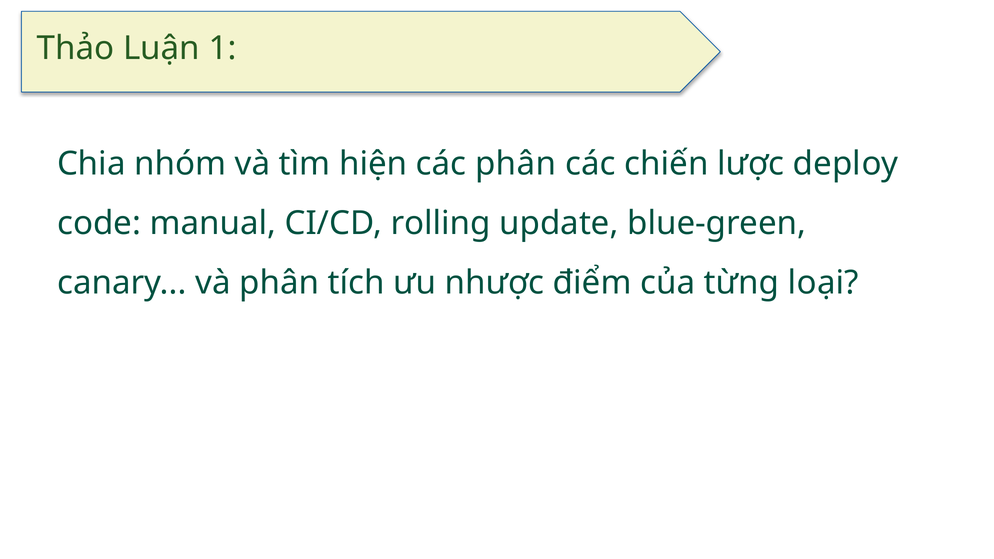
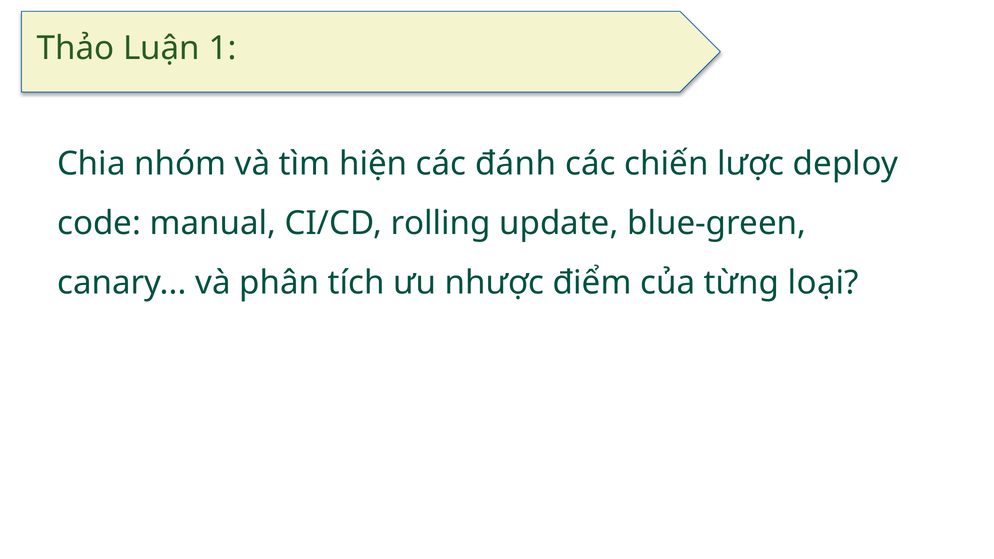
các phân: phân -> đánh (516, 164)
